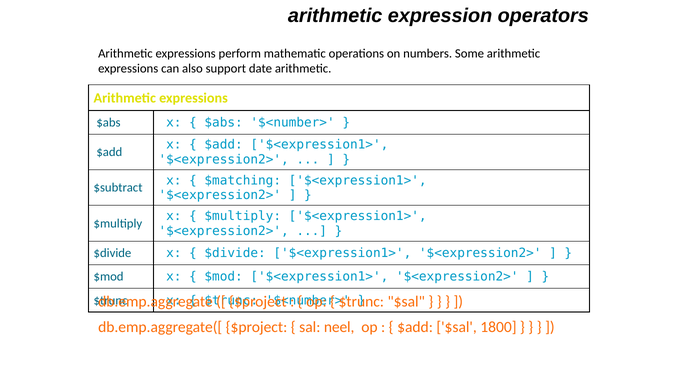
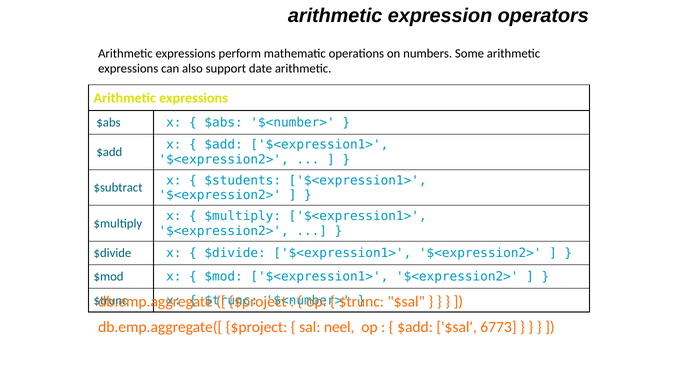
$matching: $matching -> $students (243, 180)
1800: 1800 -> 6773 (498, 327)
